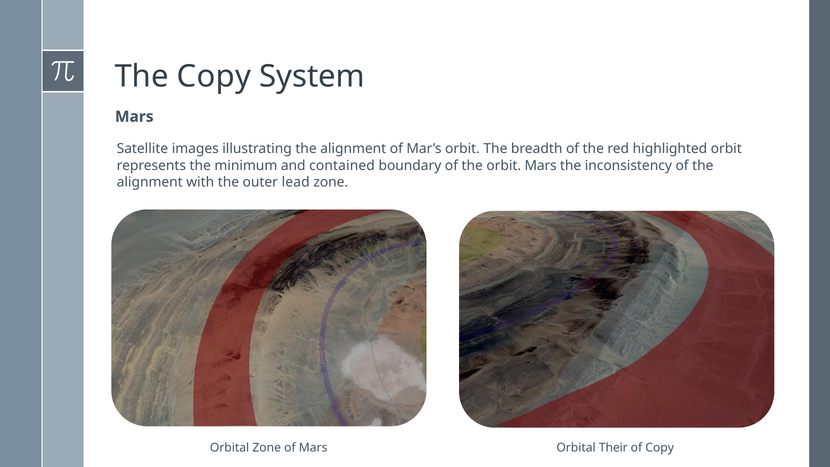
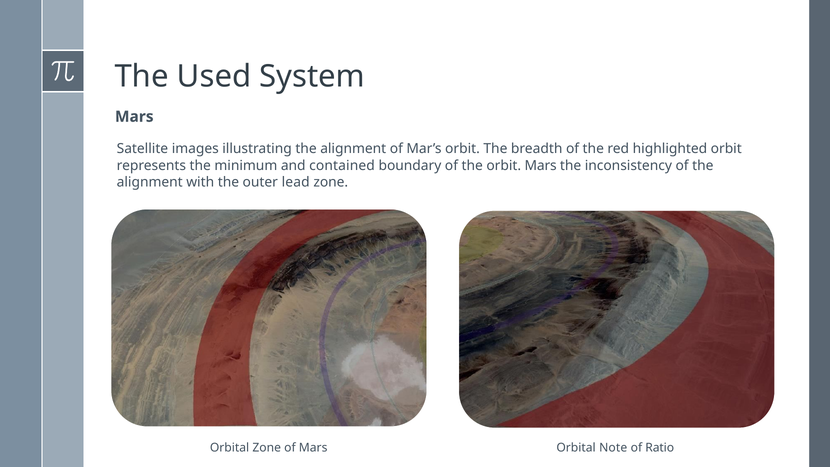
The Copy: Copy -> Used (214, 76)
Their: Their -> Note (613, 448)
of Copy: Copy -> Ratio (660, 448)
